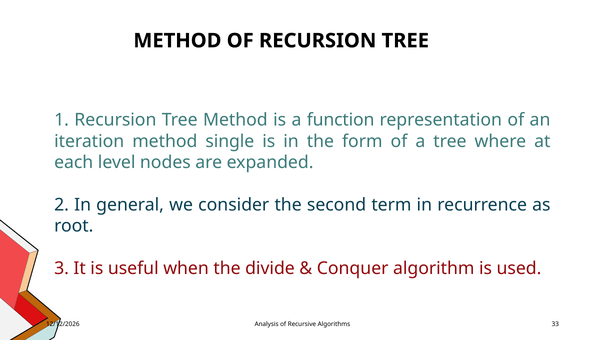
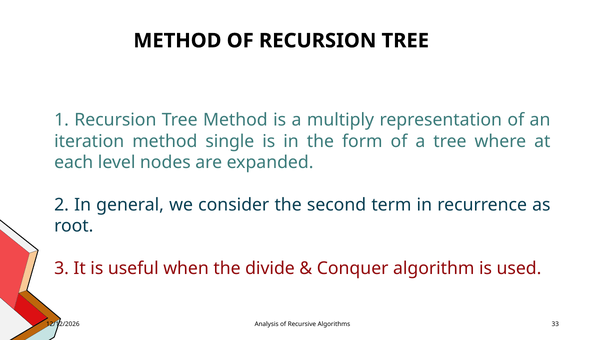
function: function -> multiply (341, 120)
